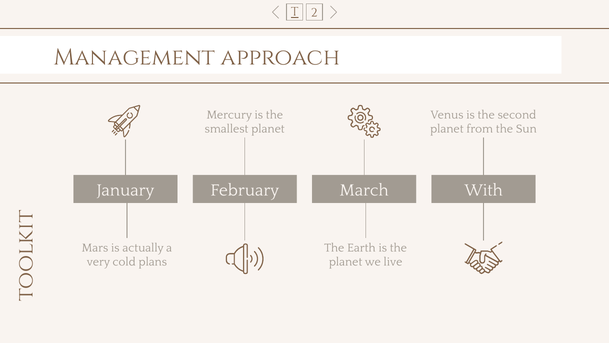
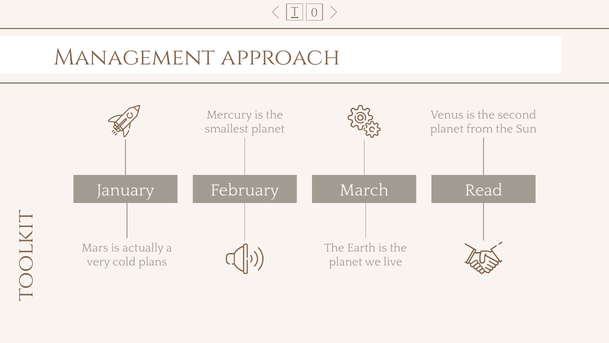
2: 2 -> 0 (314, 13)
With: With -> Read (484, 190)
